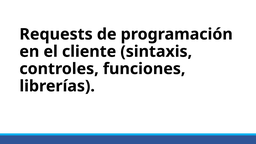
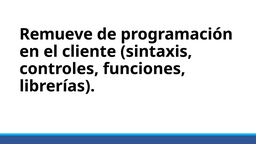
Requests: Requests -> Remueve (56, 34)
